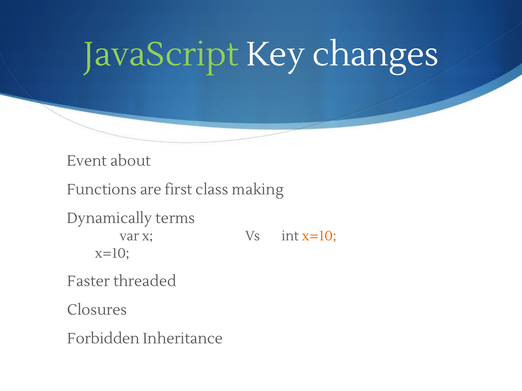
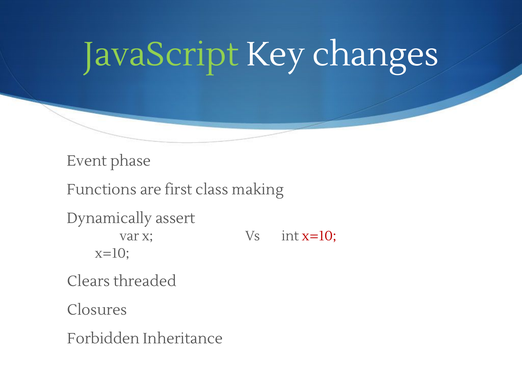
about: about -> phase (131, 161)
terms: terms -> assert (175, 219)
x=10 colour: orange -> red (319, 236)
Faster: Faster -> Clears (89, 282)
